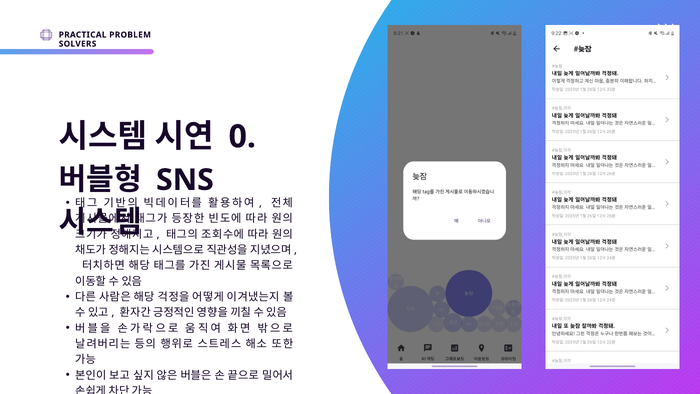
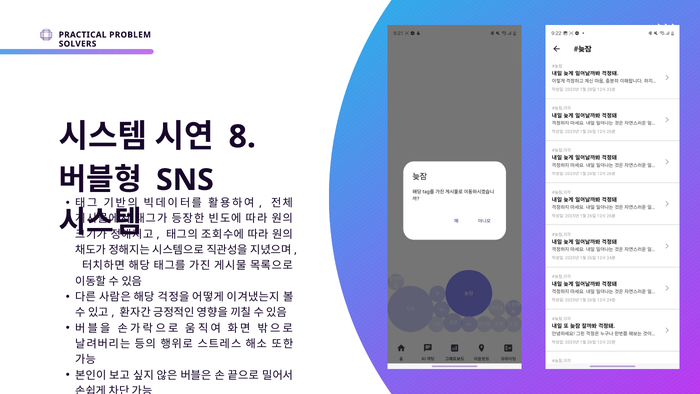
0: 0 -> 8 (242, 137)
